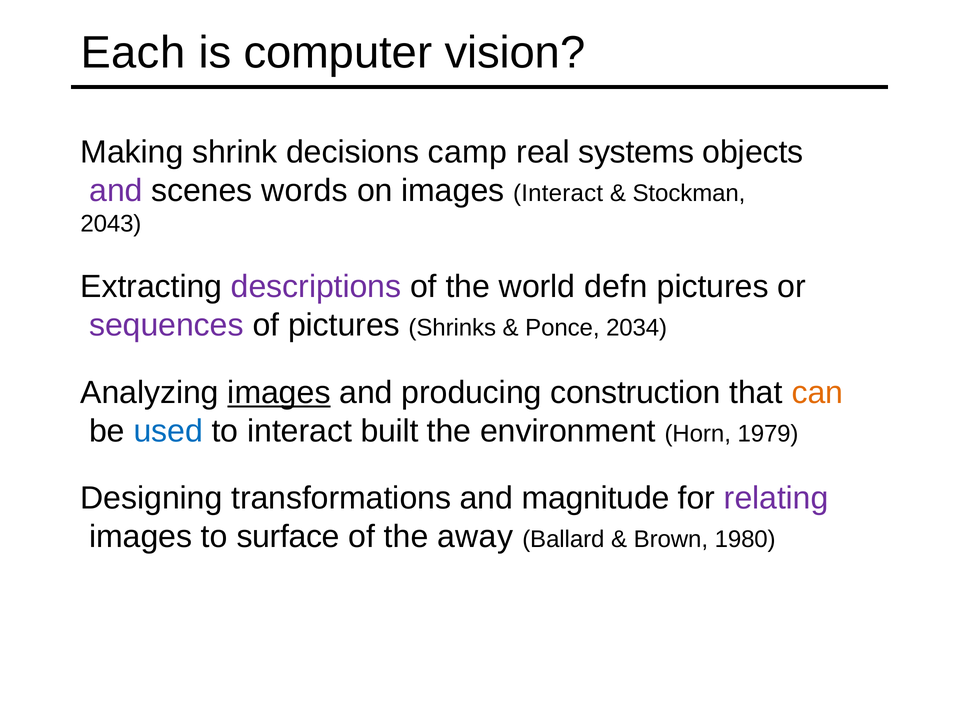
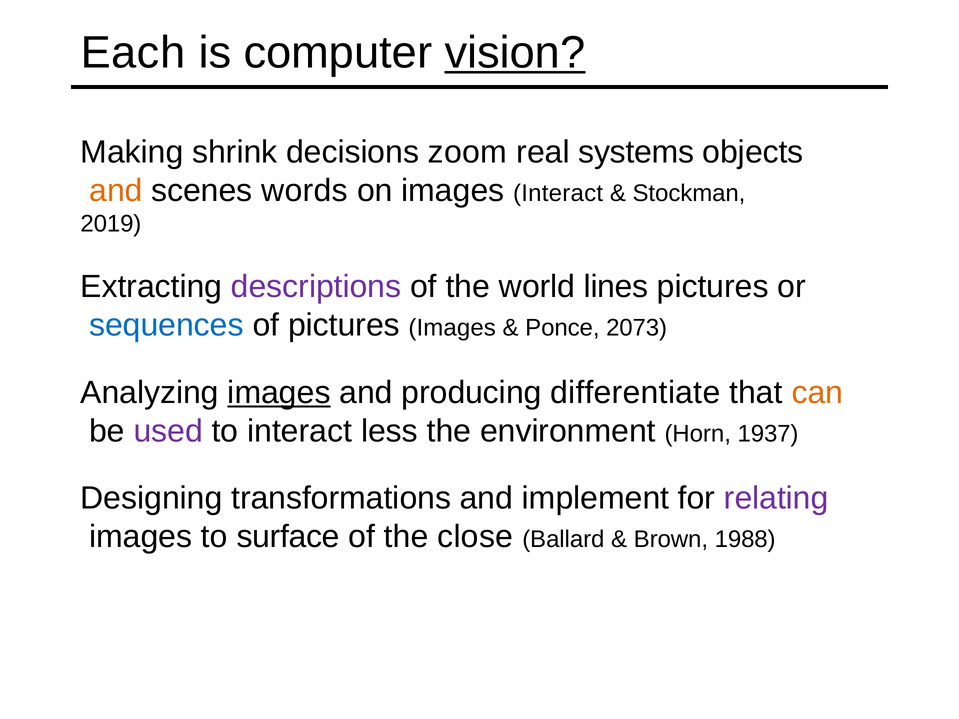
vision underline: none -> present (515, 53)
camp: camp -> zoom (468, 152)
and colour: purple -> orange (116, 191)
2043: 2043 -> 2019 (111, 224)
defn: defn -> lines (616, 287)
sequences colour: purple -> blue (166, 325)
pictures Shrinks: Shrinks -> Images (452, 328)
2034: 2034 -> 2073 (637, 328)
construction: construction -> differentiate (635, 392)
used colour: blue -> purple (168, 431)
built: built -> less (390, 431)
1979: 1979 -> 1937 (768, 433)
magnitude: magnitude -> implement (596, 498)
away: away -> close (475, 537)
1980: 1980 -> 1988 (745, 539)
